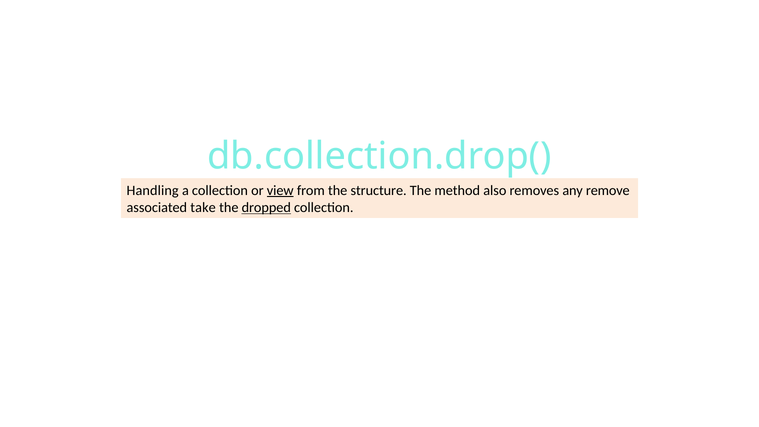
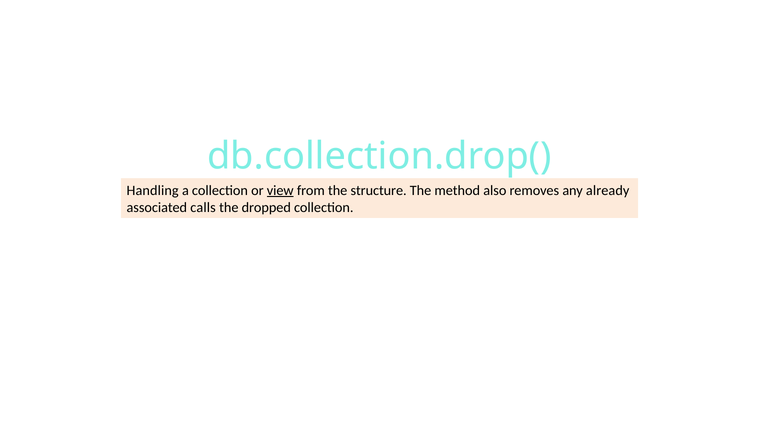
remove: remove -> already (608, 191)
take: take -> calls (203, 208)
dropped underline: present -> none (266, 208)
